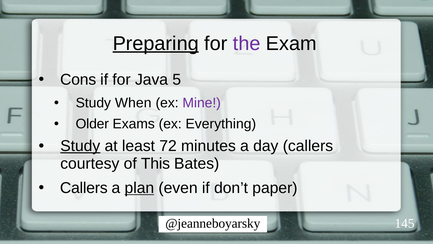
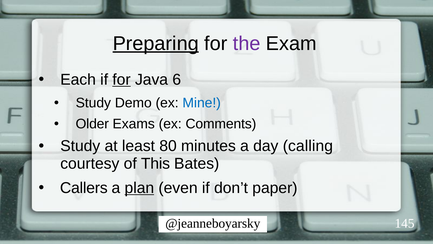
Cons: Cons -> Each (78, 79)
for underline: none -> present (122, 79)
5: 5 -> 6 (177, 79)
When: When -> Demo (133, 103)
Mine colour: purple -> blue (202, 103)
Everything: Everything -> Comments (221, 124)
Study underline: present -> none (80, 146)
72: 72 -> 80 (168, 146)
day callers: callers -> calling (308, 146)
